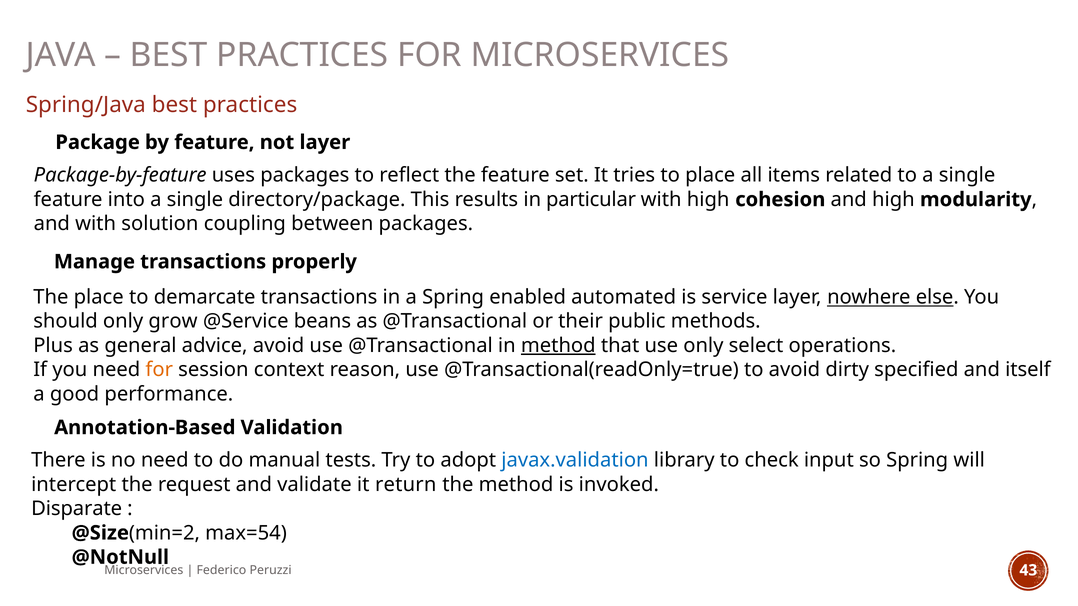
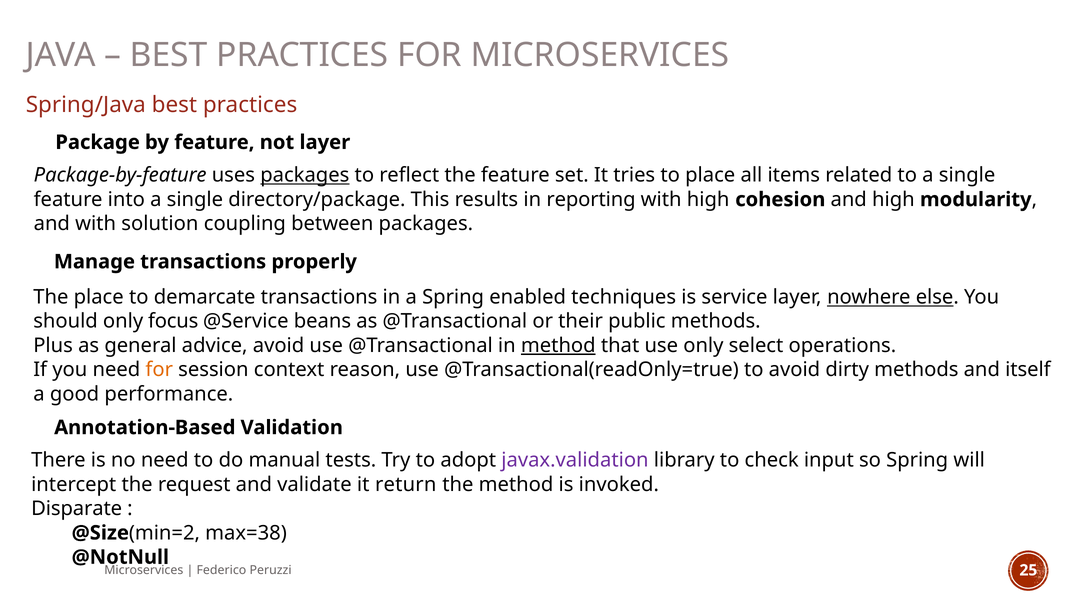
packages underline: none -> present (305, 175)
particular: particular -> reporting (591, 200)
automated: automated -> techniques (624, 297)
grow: grow -> focus (173, 321)
dirty specified: specified -> methods (916, 370)
javax.validation colour: blue -> purple (575, 460)
max=54: max=54 -> max=38 (246, 533)
43: 43 -> 25 (1028, 571)
